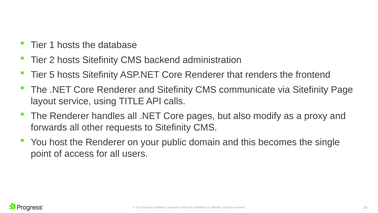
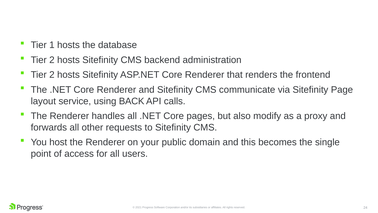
5: 5 -> 2 (52, 75)
TITLE: TITLE -> BACK (132, 101)
